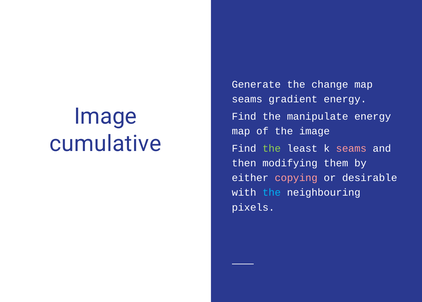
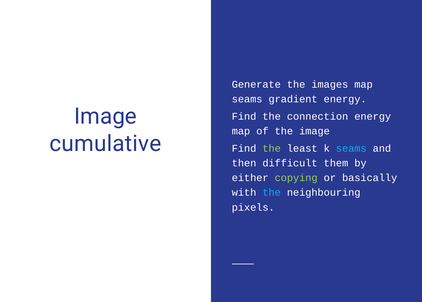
change: change -> images (330, 84)
manipulate: manipulate -> connection (318, 116)
seams colour: pink -> light blue (351, 148)
modifying: modifying -> difficult (290, 163)
copying colour: pink -> light green (296, 178)
desirable: desirable -> basically (370, 178)
